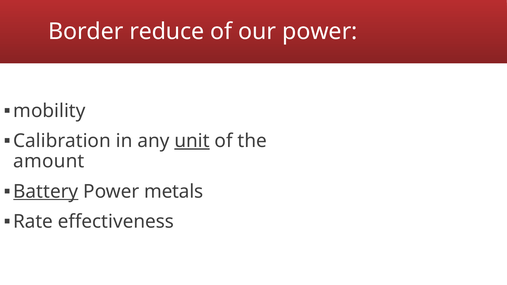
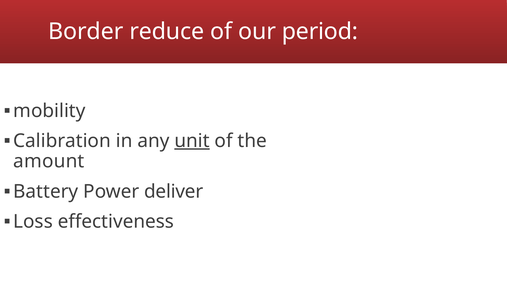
our power: power -> period (320, 32)
Battery underline: present -> none (46, 192)
metals: metals -> deliver (174, 192)
Rate: Rate -> Loss (33, 222)
